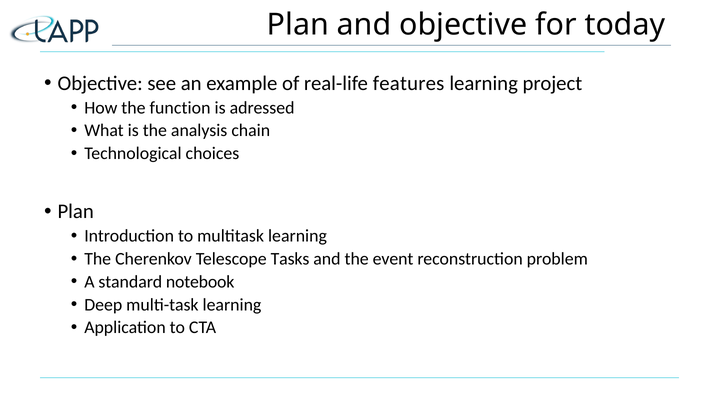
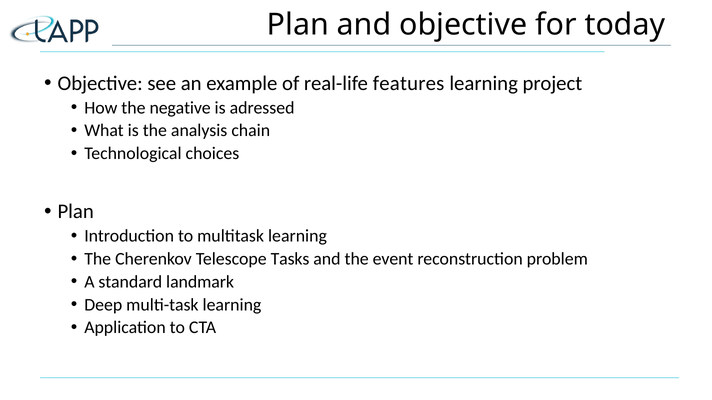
function: function -> negative (180, 108)
notebook: notebook -> landmark (200, 282)
